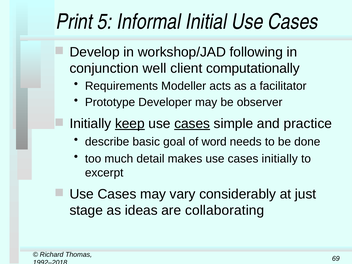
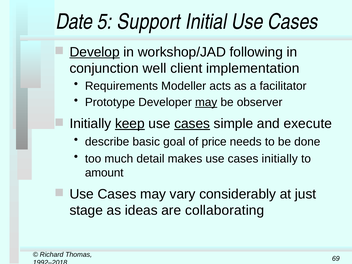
Print: Print -> Date (75, 22)
Informal: Informal -> Support (149, 22)
Develop underline: none -> present (95, 52)
computationally: computationally -> implementation (253, 68)
may underline: none -> present (206, 102)
practice: practice -> execute (308, 124)
word: word -> price (214, 142)
excerpt: excerpt -> amount (104, 173)
